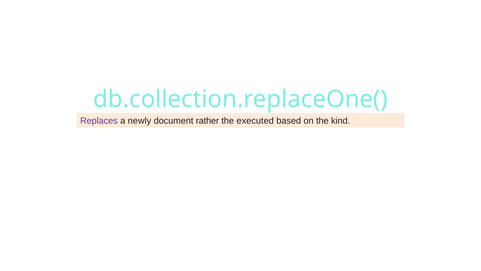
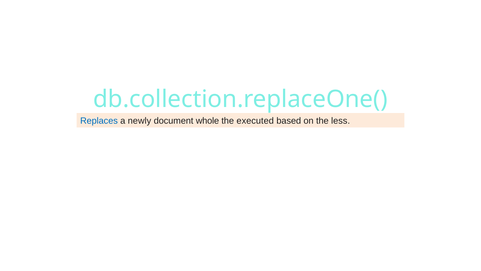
Replaces colour: purple -> blue (99, 121)
rather: rather -> whole (207, 121)
kind: kind -> less (341, 121)
